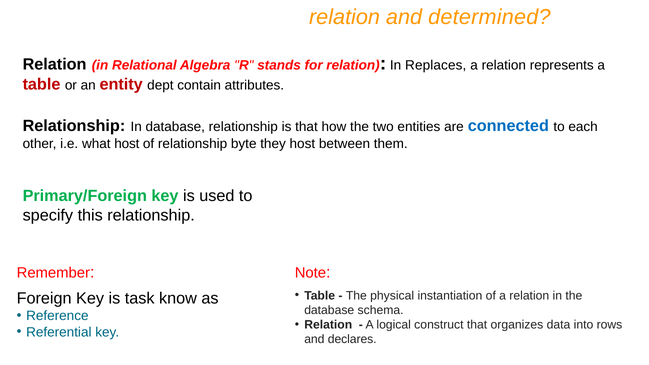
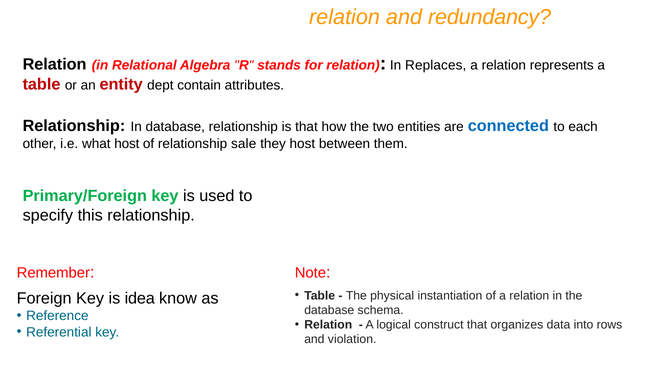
determined: determined -> redundancy (490, 17)
byte: byte -> sale (244, 144)
task: task -> idea (140, 298)
declares: declares -> violation (352, 339)
